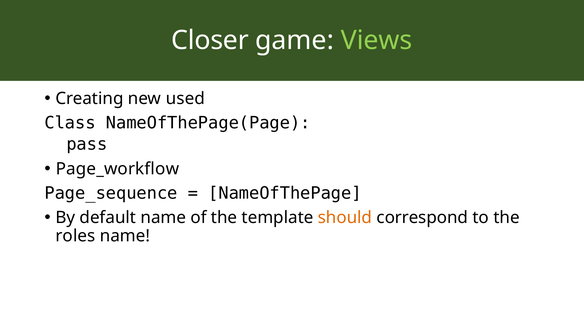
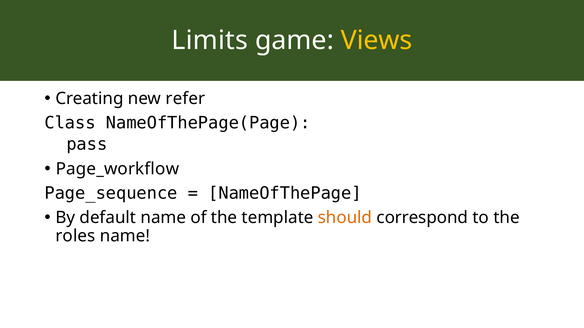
Closer: Closer -> Limits (210, 40)
Views colour: light green -> yellow (377, 40)
used: used -> refer (185, 99)
